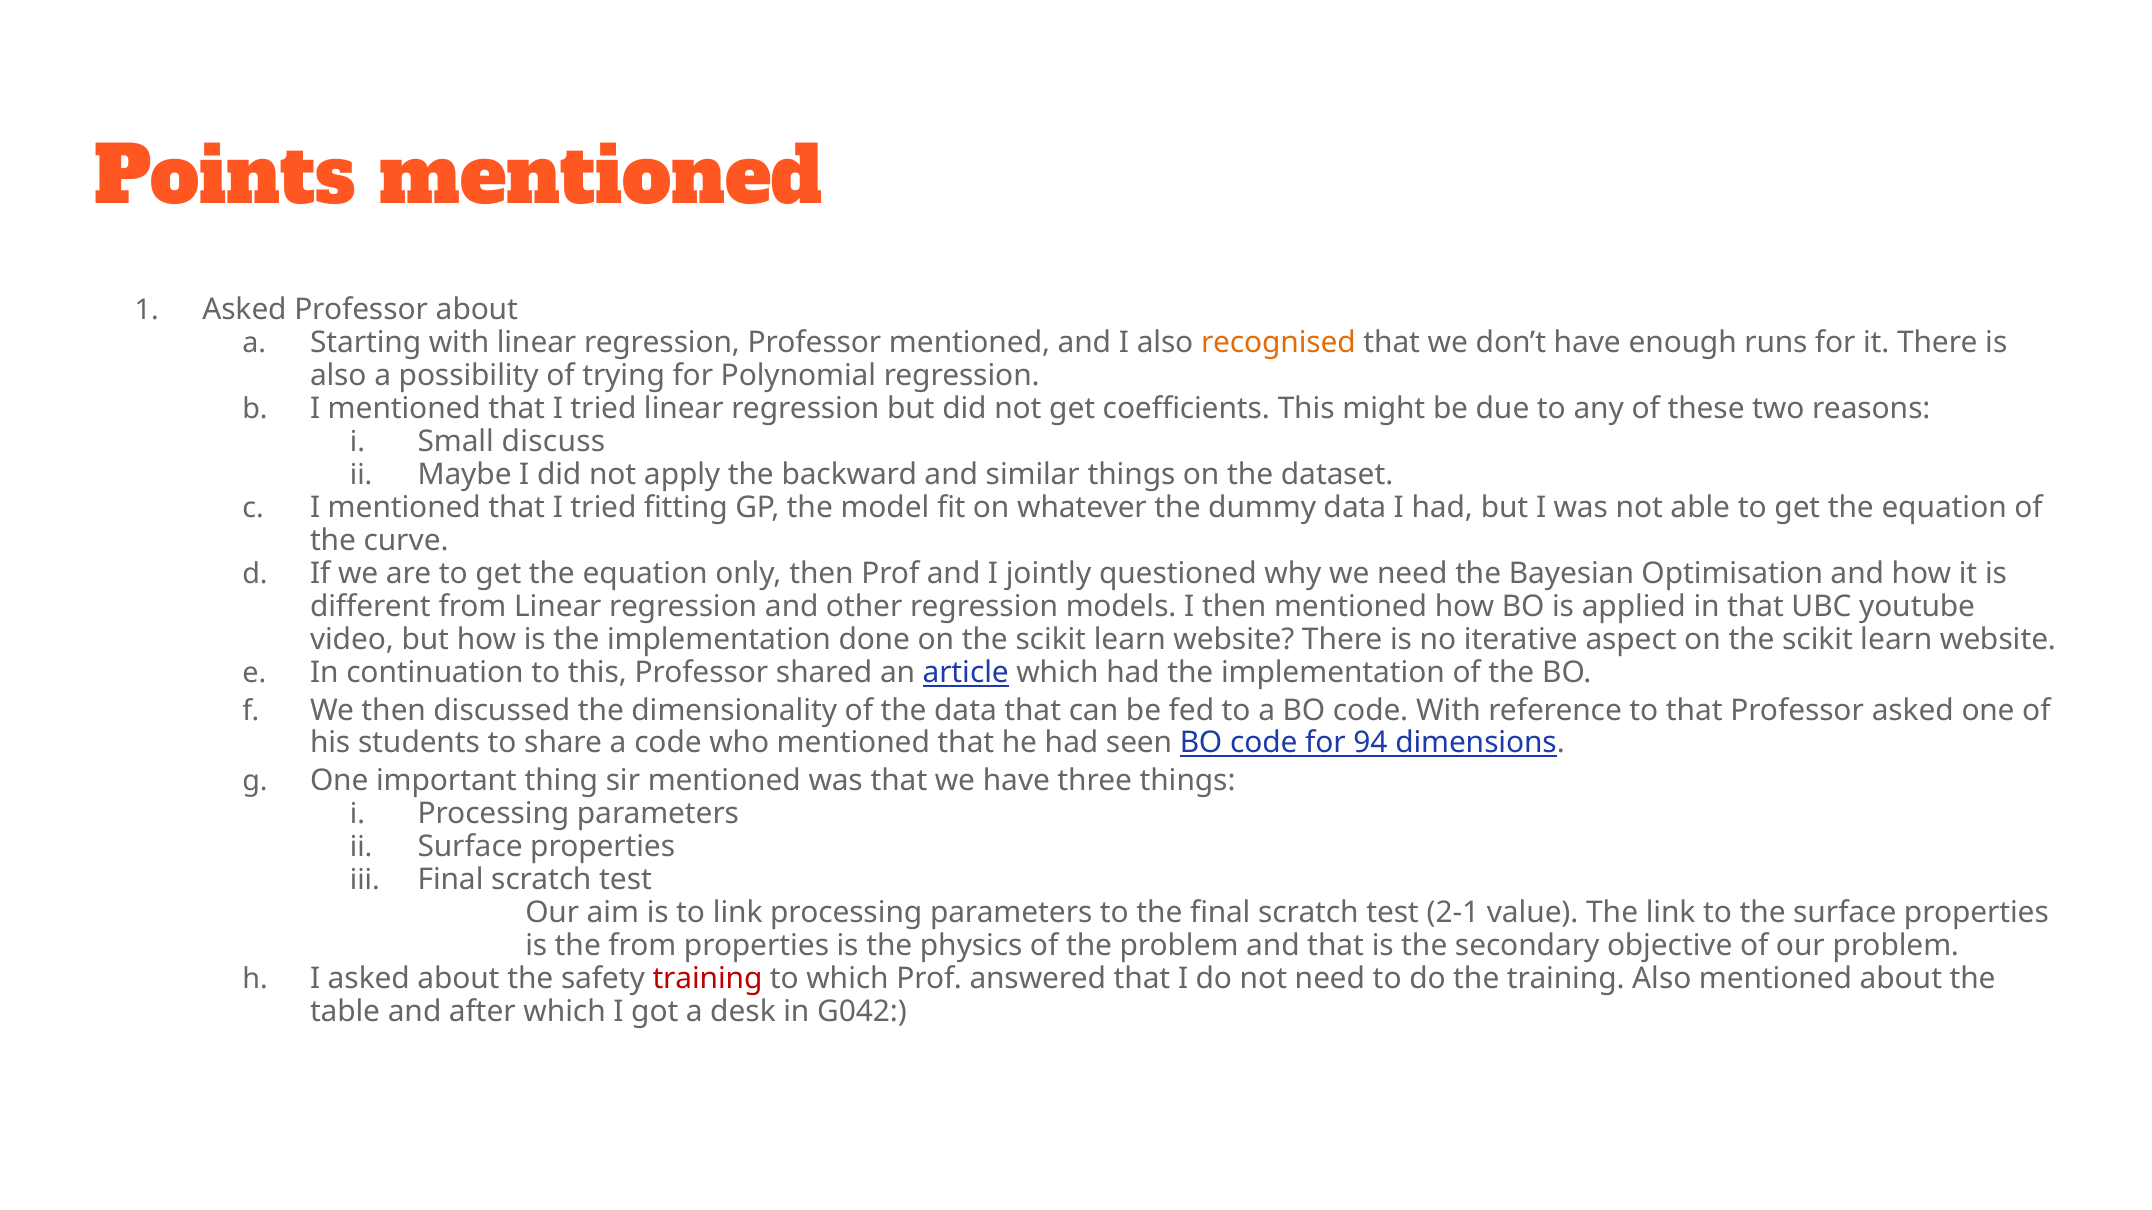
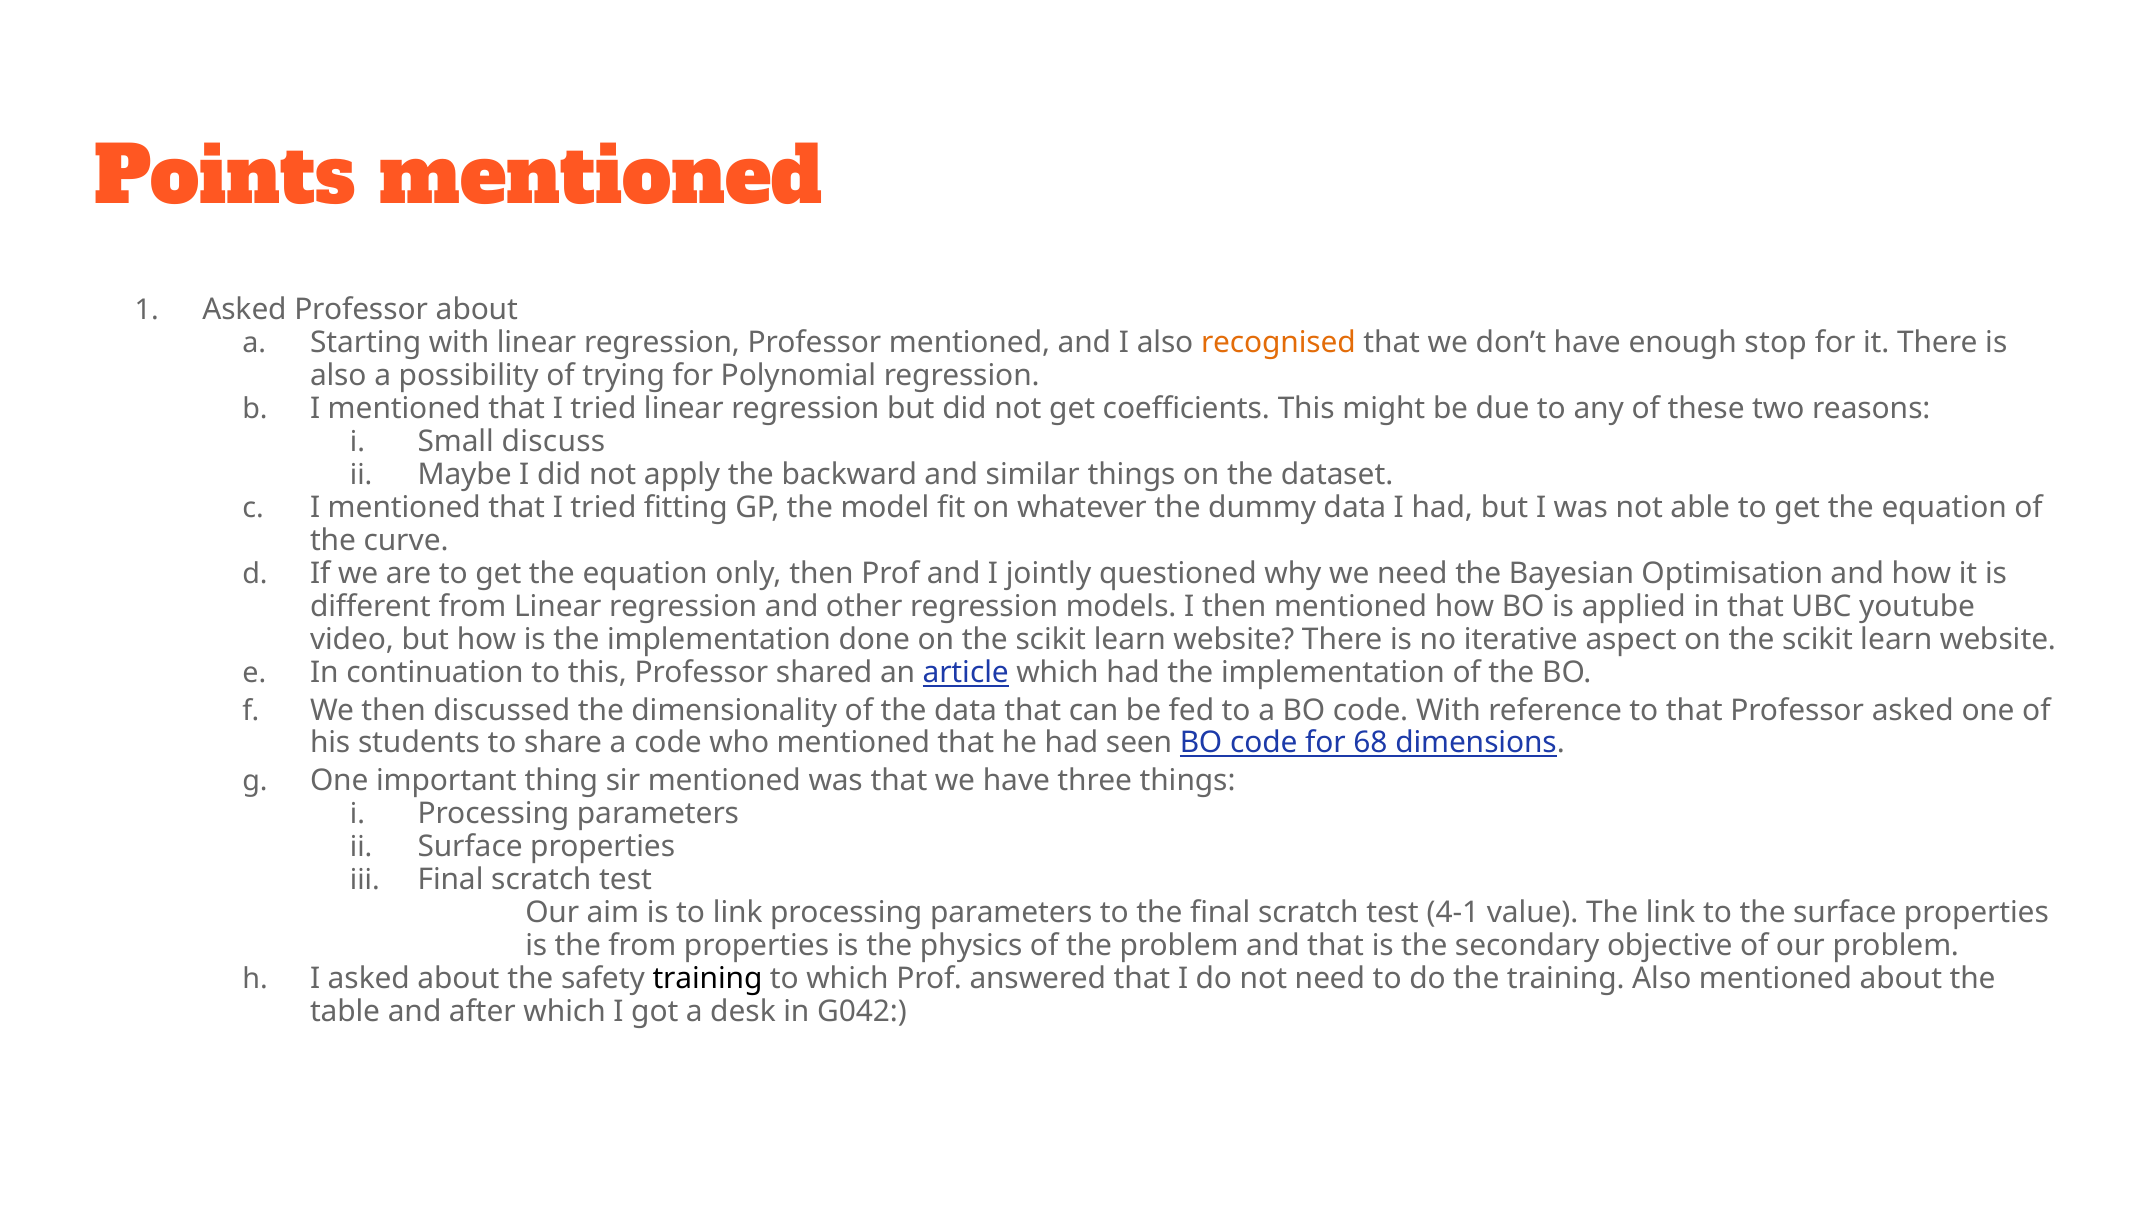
runs: runs -> stop (1776, 343)
94: 94 -> 68 (1370, 743)
2-1: 2-1 -> 4-1 (1453, 913)
training colour: red -> black (708, 979)
